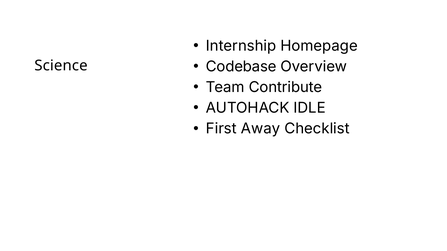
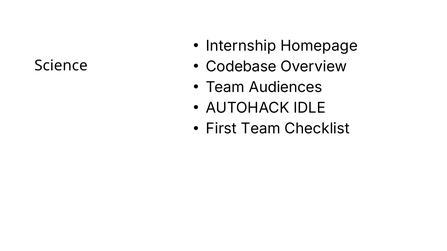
Contribute: Contribute -> Audiences (286, 87)
First Away: Away -> Team (261, 129)
